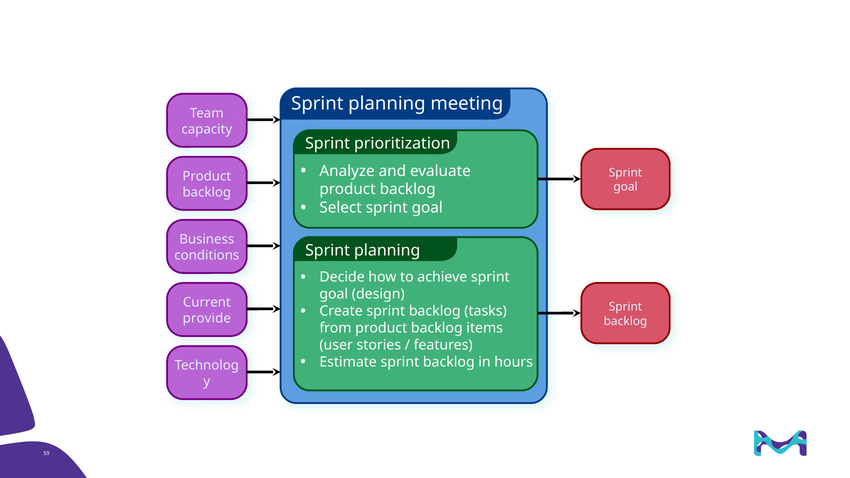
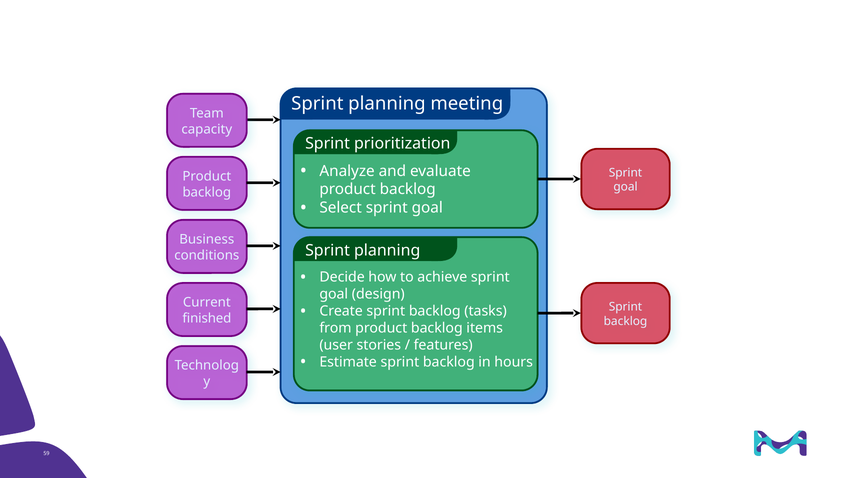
provide: provide -> finished (207, 318)
